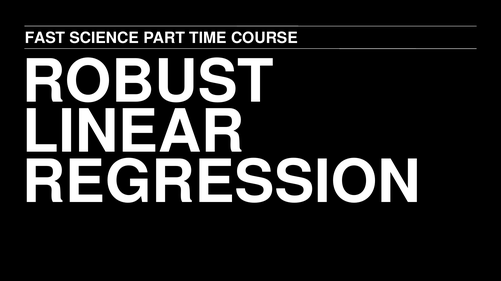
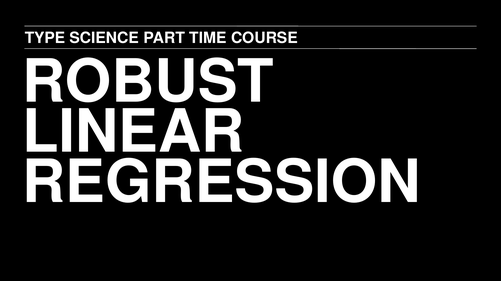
FAST: FAST -> TYPE (45, 38)
